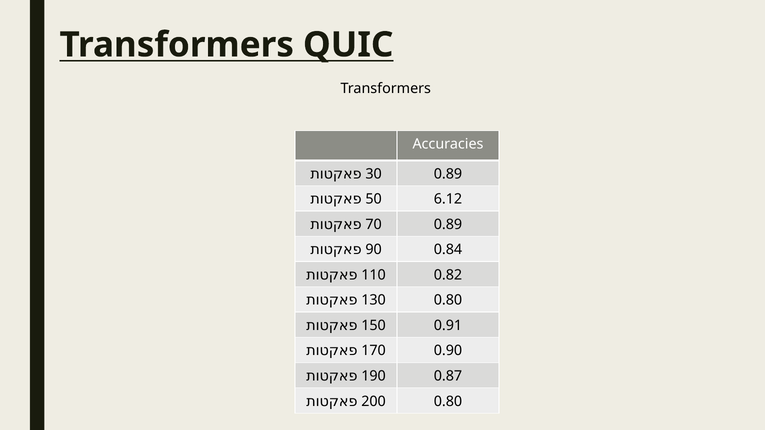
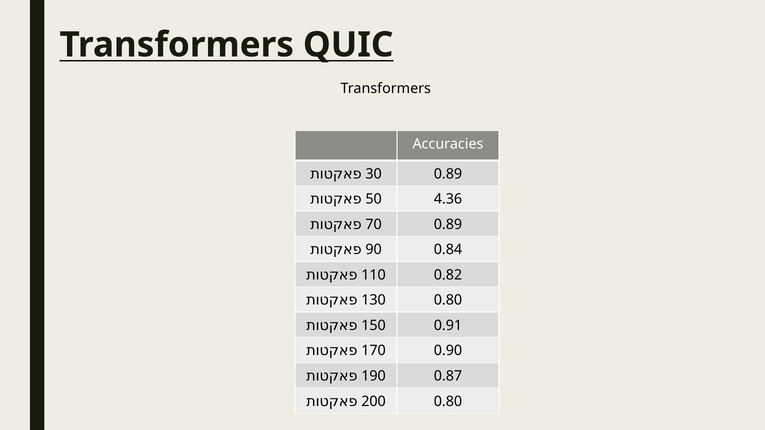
6.12: 6.12 -> 4.36 (448, 199)
